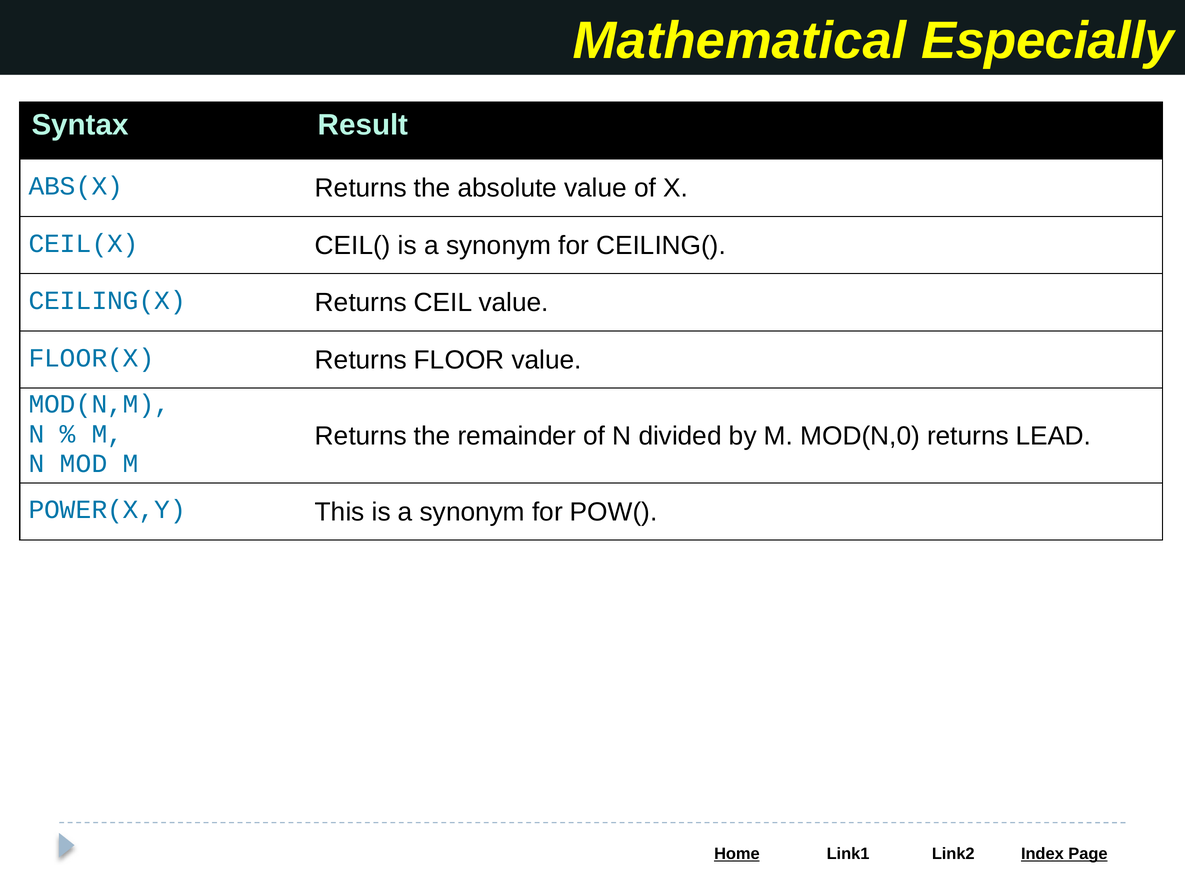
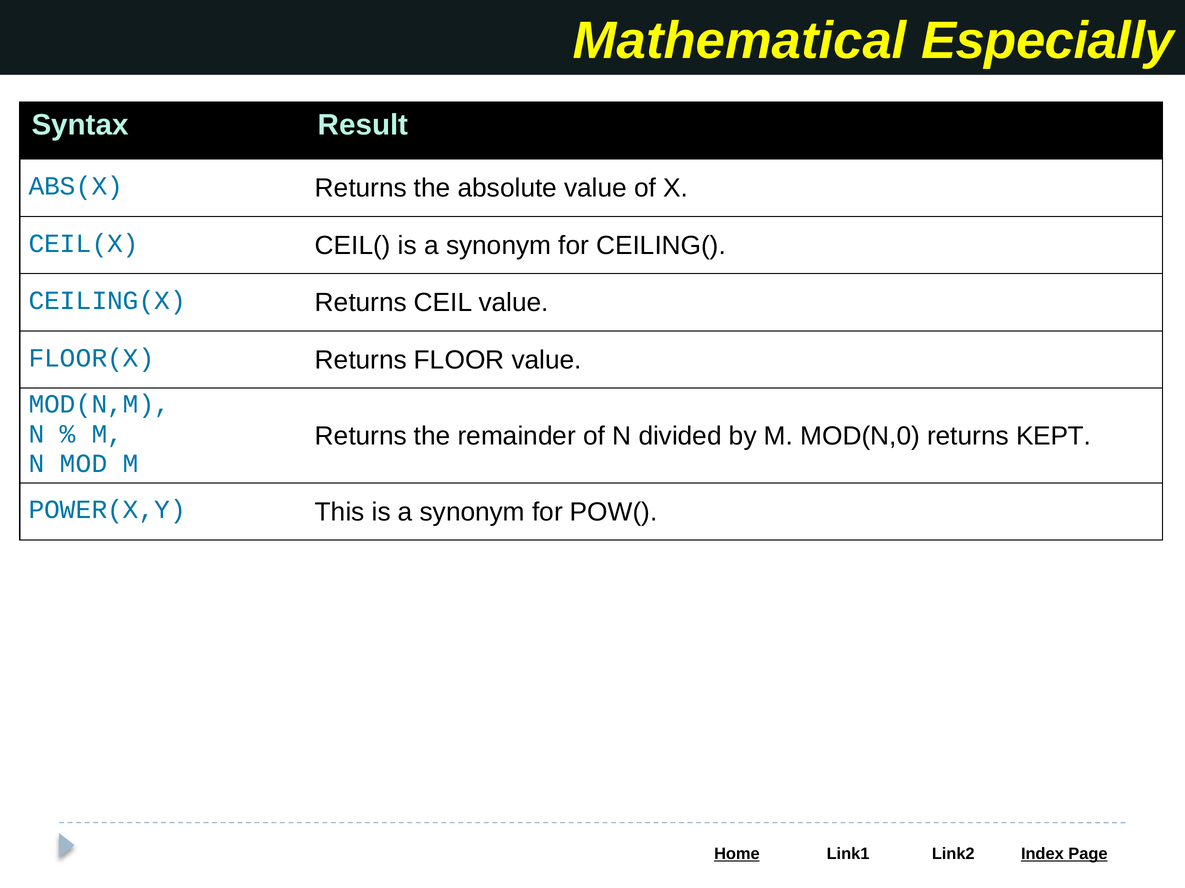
LEAD: LEAD -> KEPT (1053, 436)
